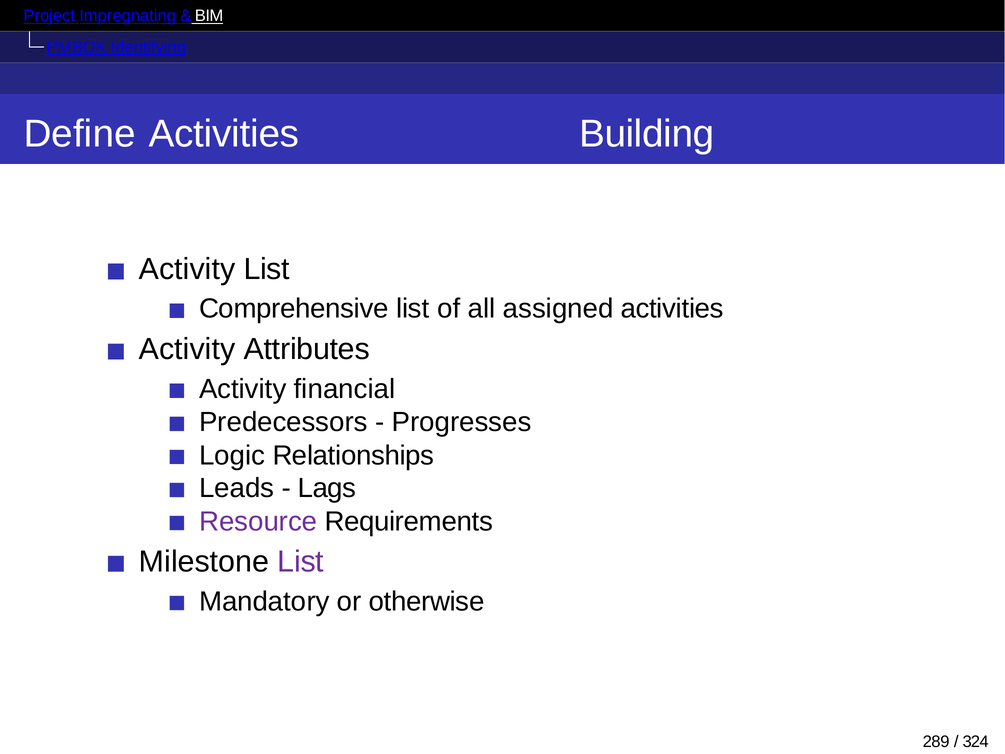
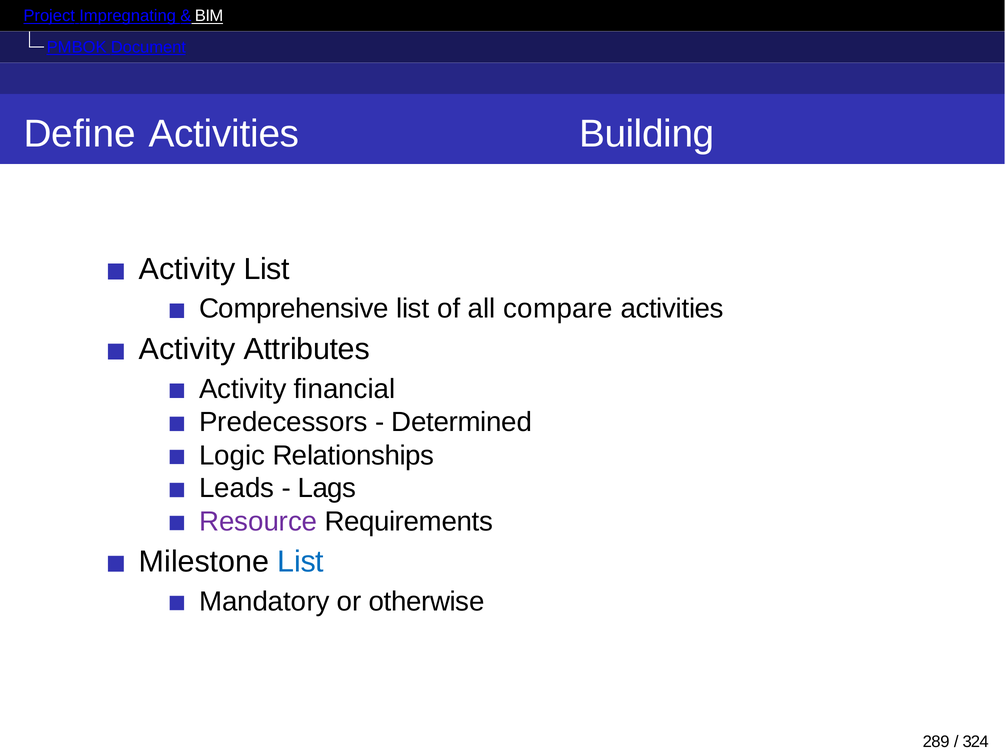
Identifying: Identifying -> Document (148, 47)
assigned: assigned -> compare (558, 309)
Progresses: Progresses -> Determined (462, 422)
List colour: purple -> blue (301, 562)
